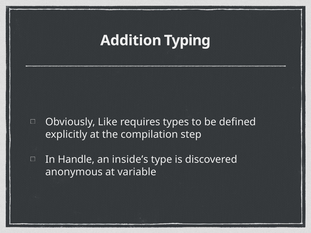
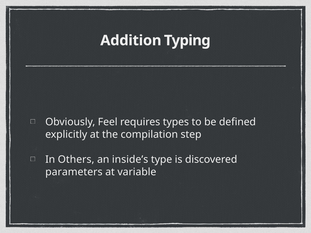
Like: Like -> Feel (108, 122)
Handle: Handle -> Others (76, 160)
anonymous: anonymous -> parameters (74, 172)
